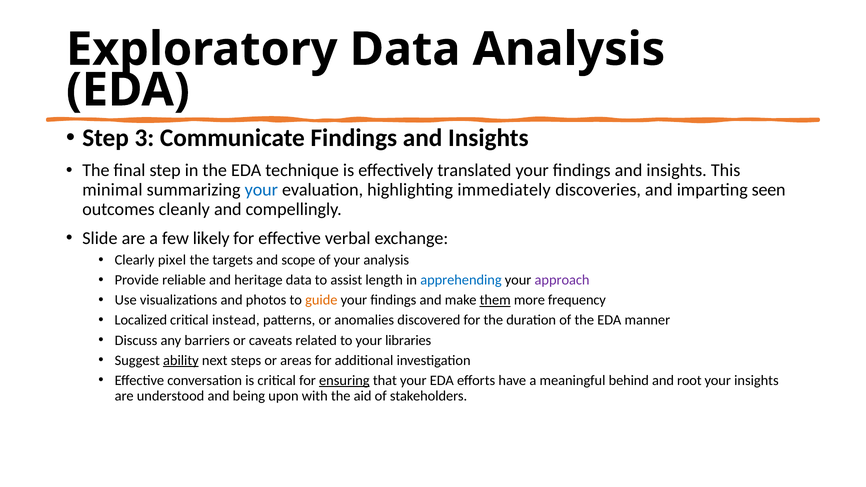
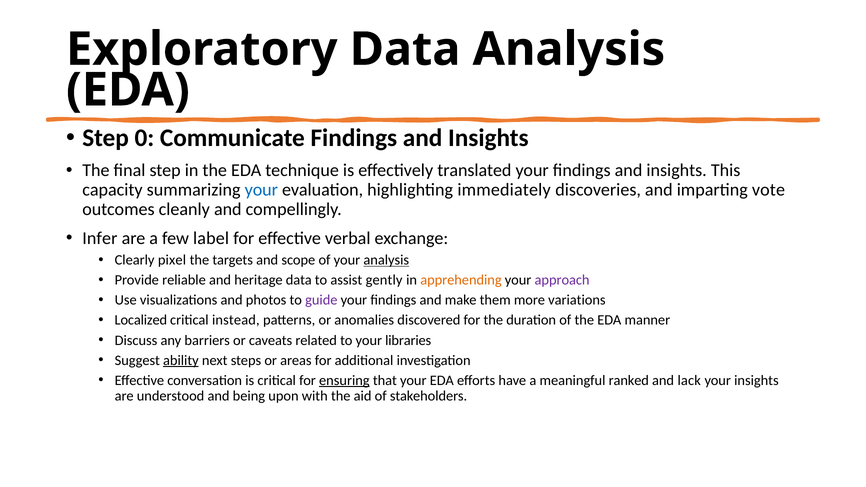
3: 3 -> 0 (144, 138)
minimal: minimal -> capacity (112, 190)
seen: seen -> vote (768, 190)
Slide: Slide -> Infer (100, 238)
likely: likely -> label (211, 238)
analysis underline: none -> present (386, 260)
length: length -> gently (384, 280)
apprehending colour: blue -> orange (461, 280)
guide colour: orange -> purple (321, 300)
them underline: present -> none (495, 300)
frequency: frequency -> variations (577, 300)
behind: behind -> ranked (629, 380)
root: root -> lack (689, 380)
